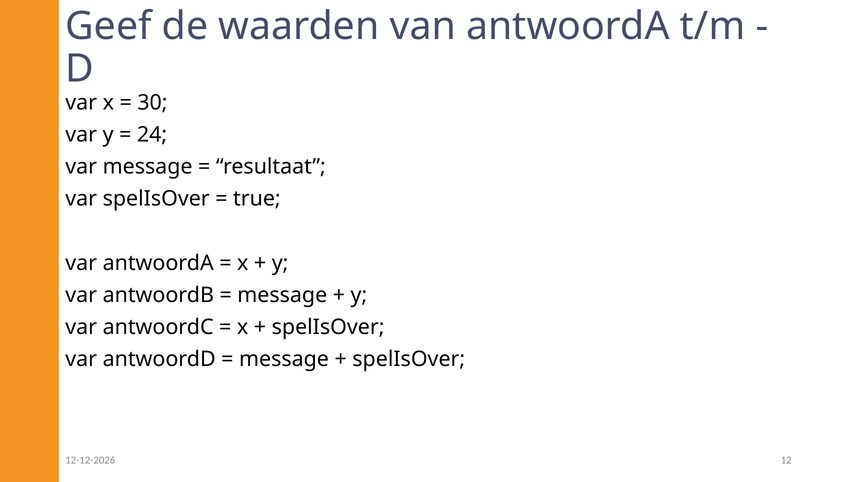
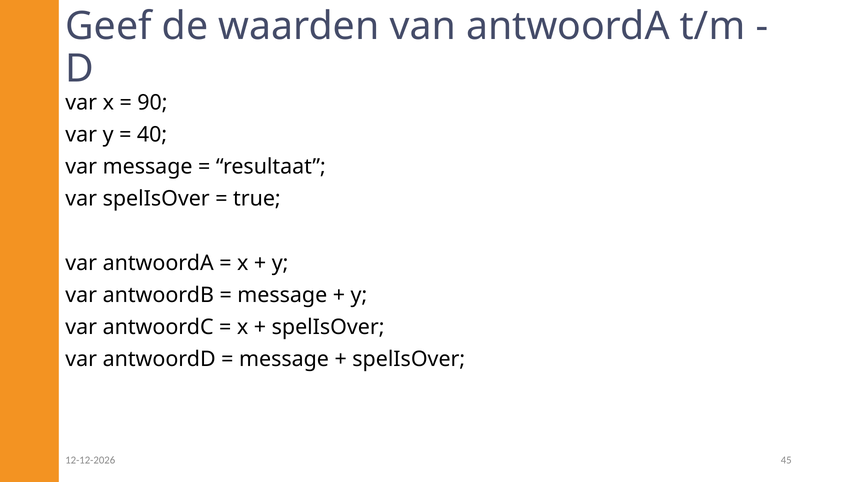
30: 30 -> 90 (152, 103)
24: 24 -> 40 (152, 135)
12: 12 -> 45 (786, 460)
